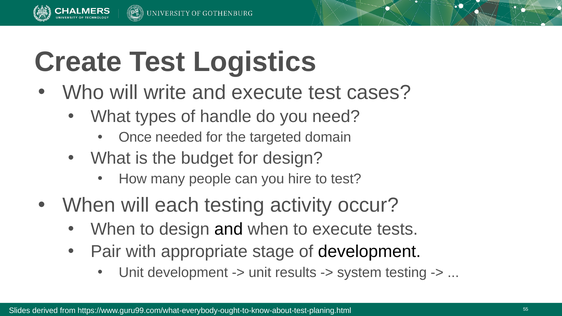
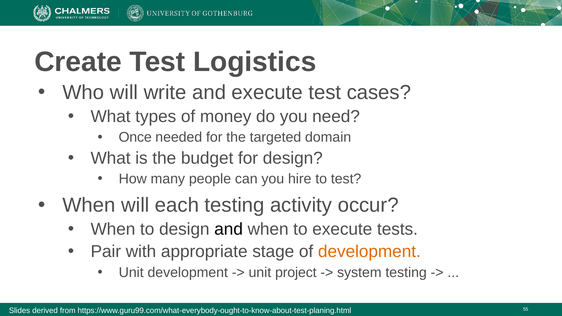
handle: handle -> money (226, 117)
development colour: black -> orange (369, 252)
results: results -> project (296, 273)
